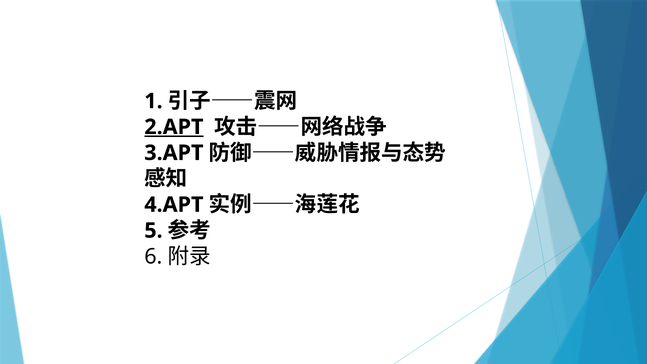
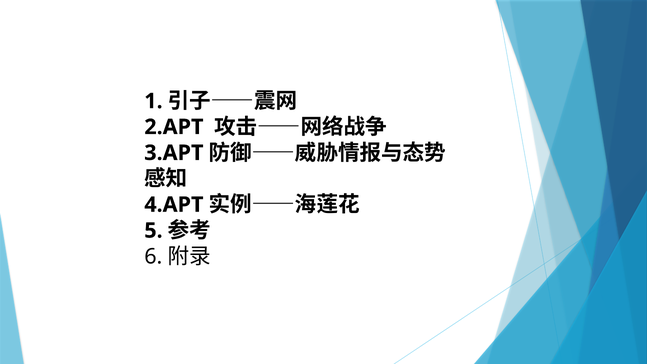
2.APT underline: present -> none (174, 127)
